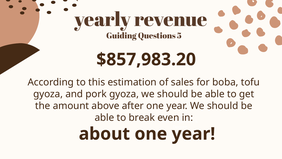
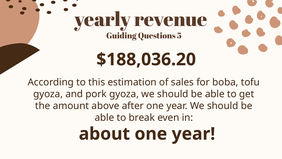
$857,983.20: $857,983.20 -> $188,036.20 (146, 59)
